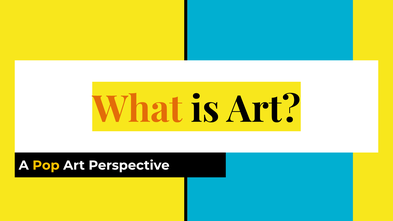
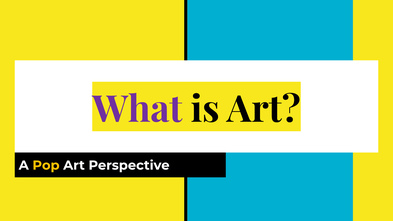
What colour: orange -> purple (137, 110)
